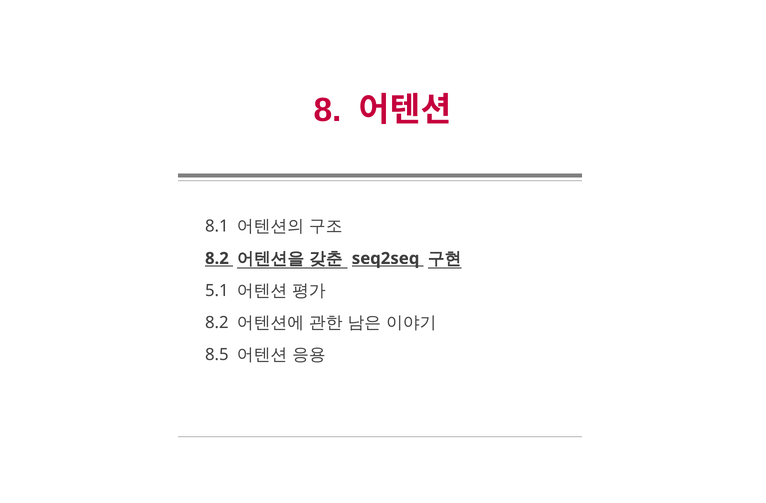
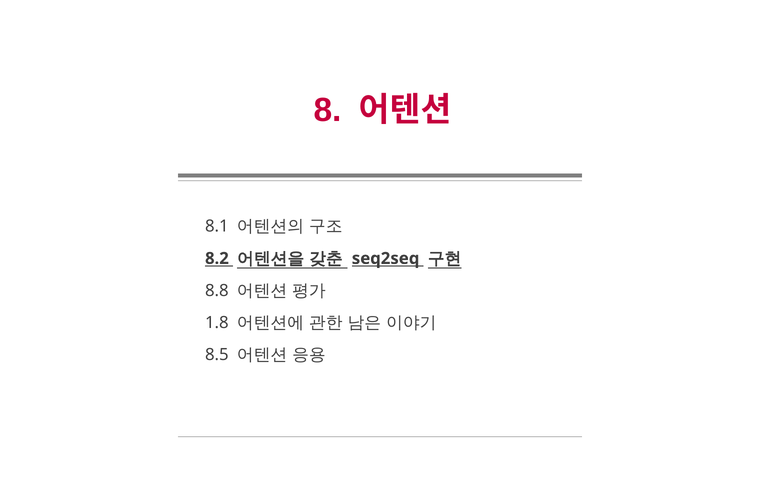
5.1: 5.1 -> 8.8 (217, 291)
8.2: 8.2 -> 1.8 (217, 323)
